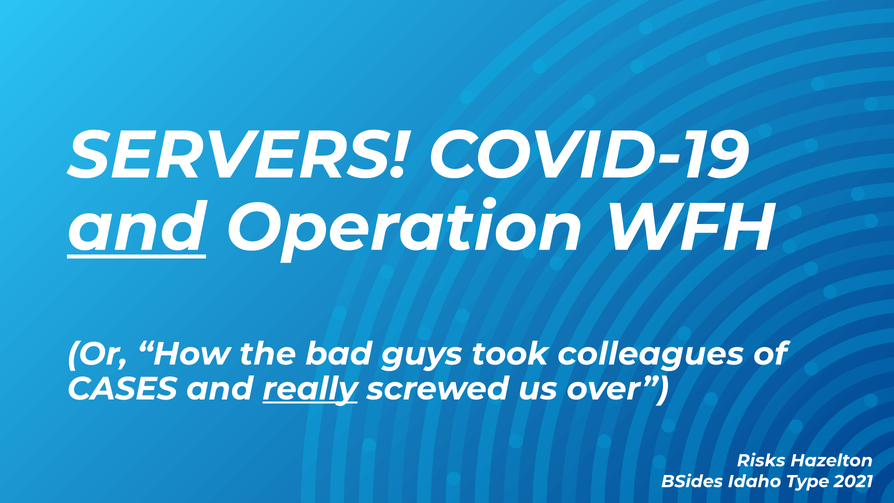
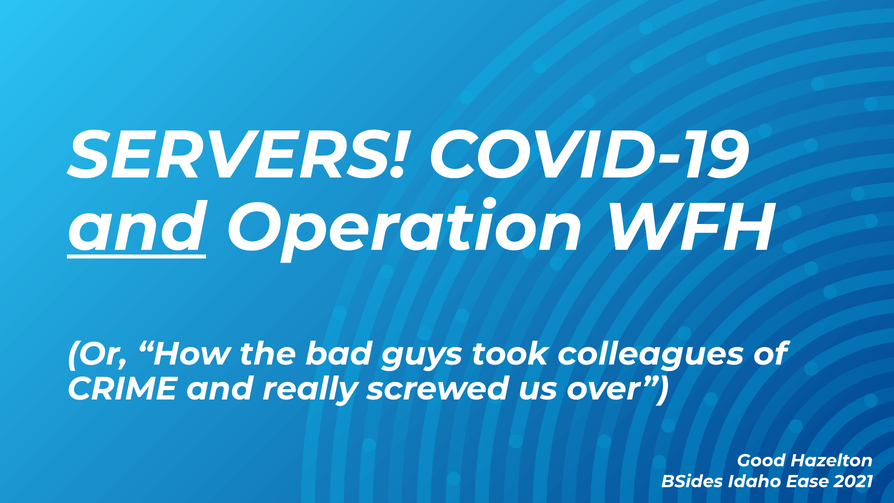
CASES: CASES -> CRIME (122, 389)
really underline: present -> none (310, 389)
Risks: Risks -> Good (761, 460)
Type: Type -> Ease (808, 481)
